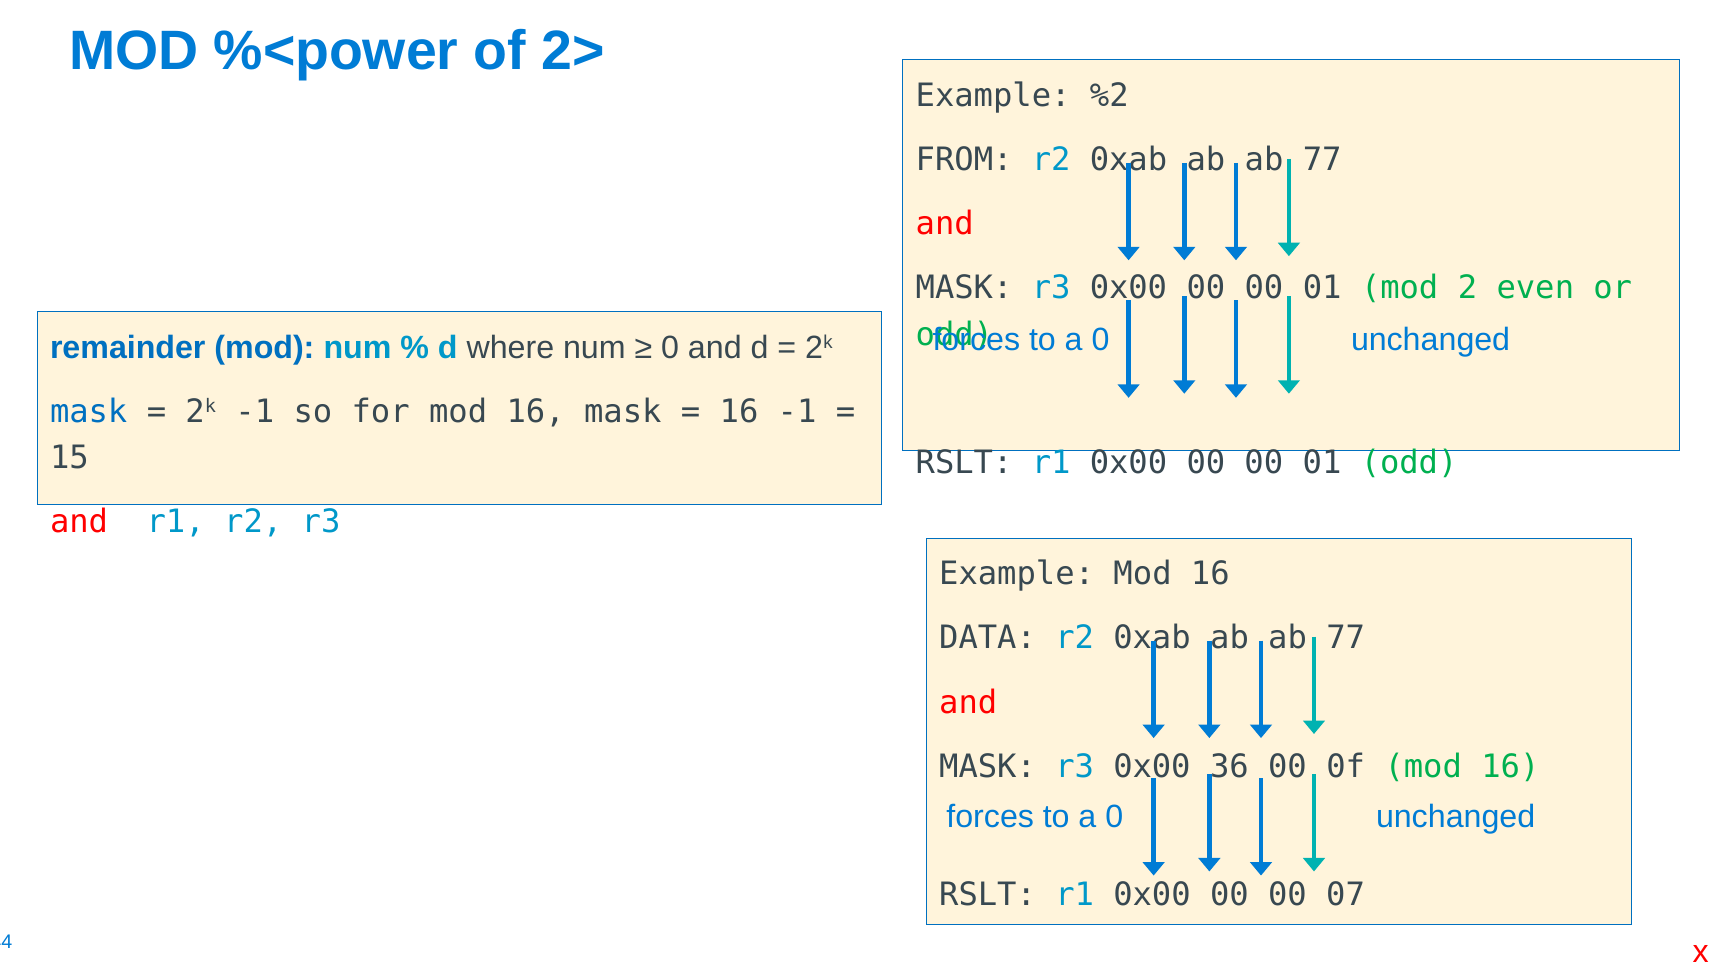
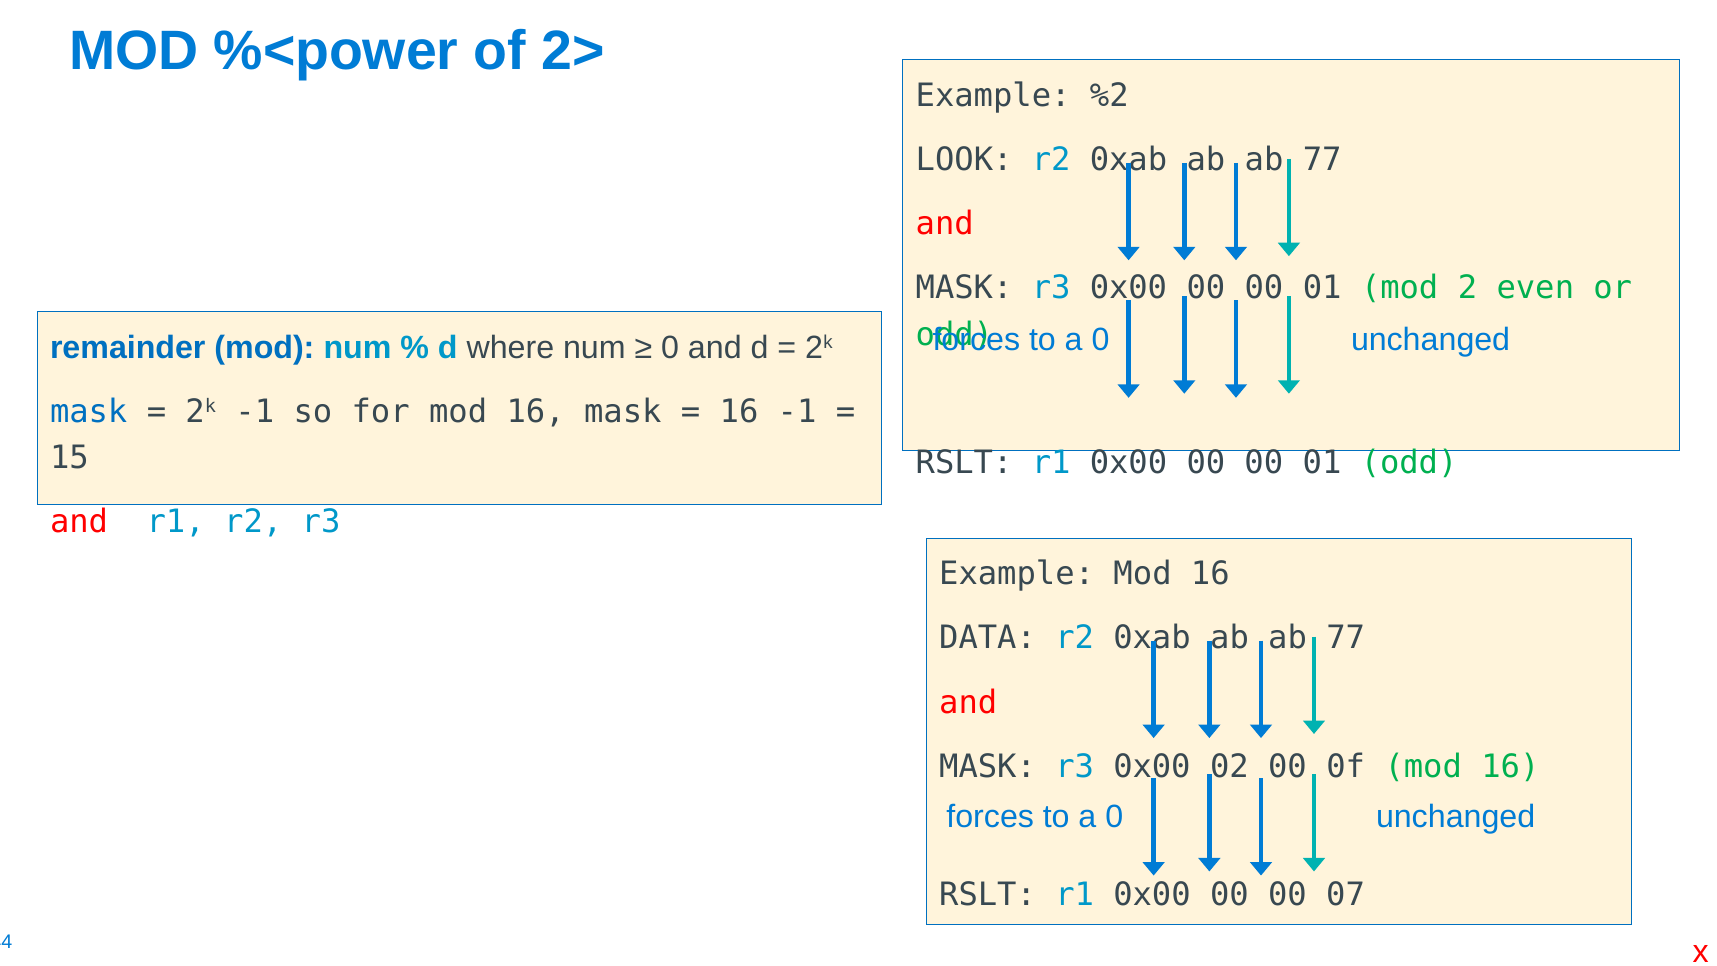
FROM: FROM -> LOOK (964, 160)
36: 36 -> 02 (1229, 767)
